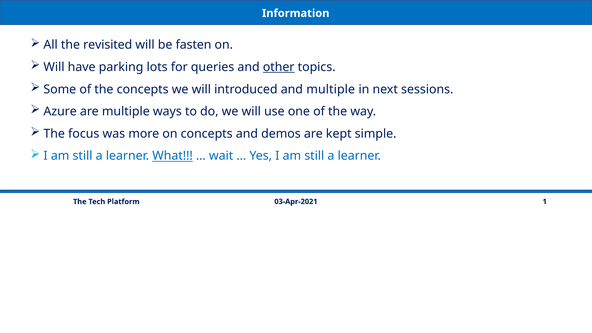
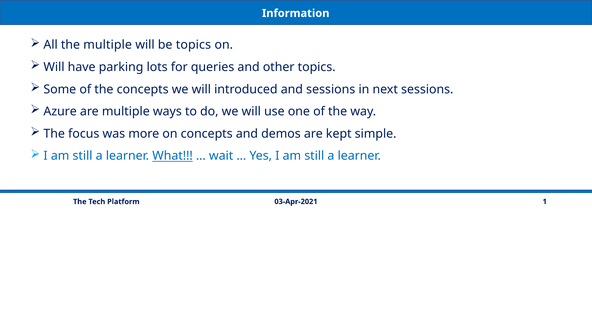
the revisited: revisited -> multiple (108, 45)
be fasten: fasten -> topics (193, 45)
other underline: present -> none (279, 67)
and multiple: multiple -> sessions (331, 89)
